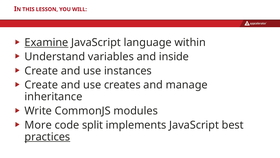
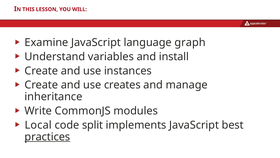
Examine underline: present -> none (46, 42)
within: within -> graph (190, 42)
inside: inside -> install (174, 57)
More: More -> Local (38, 125)
